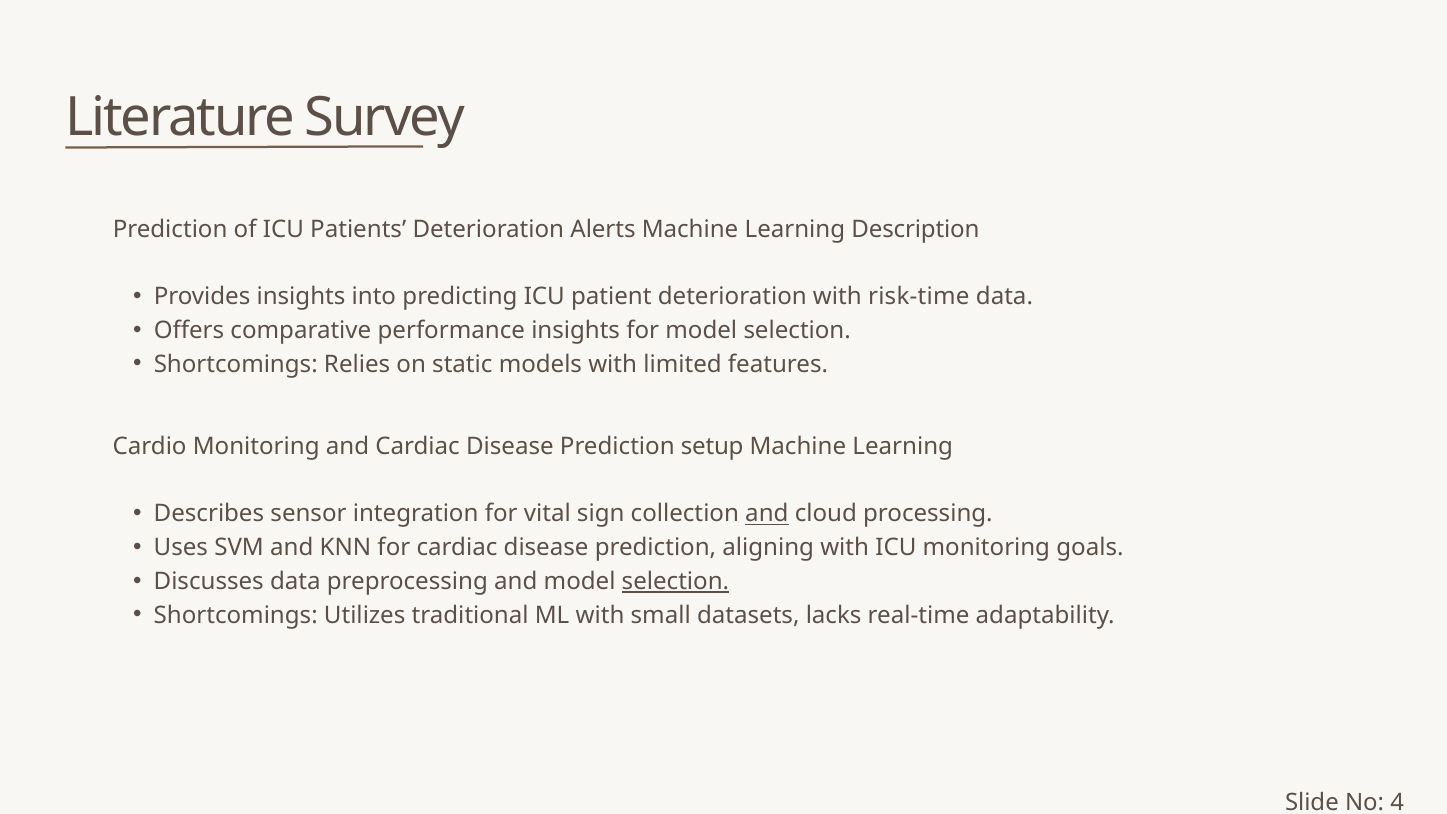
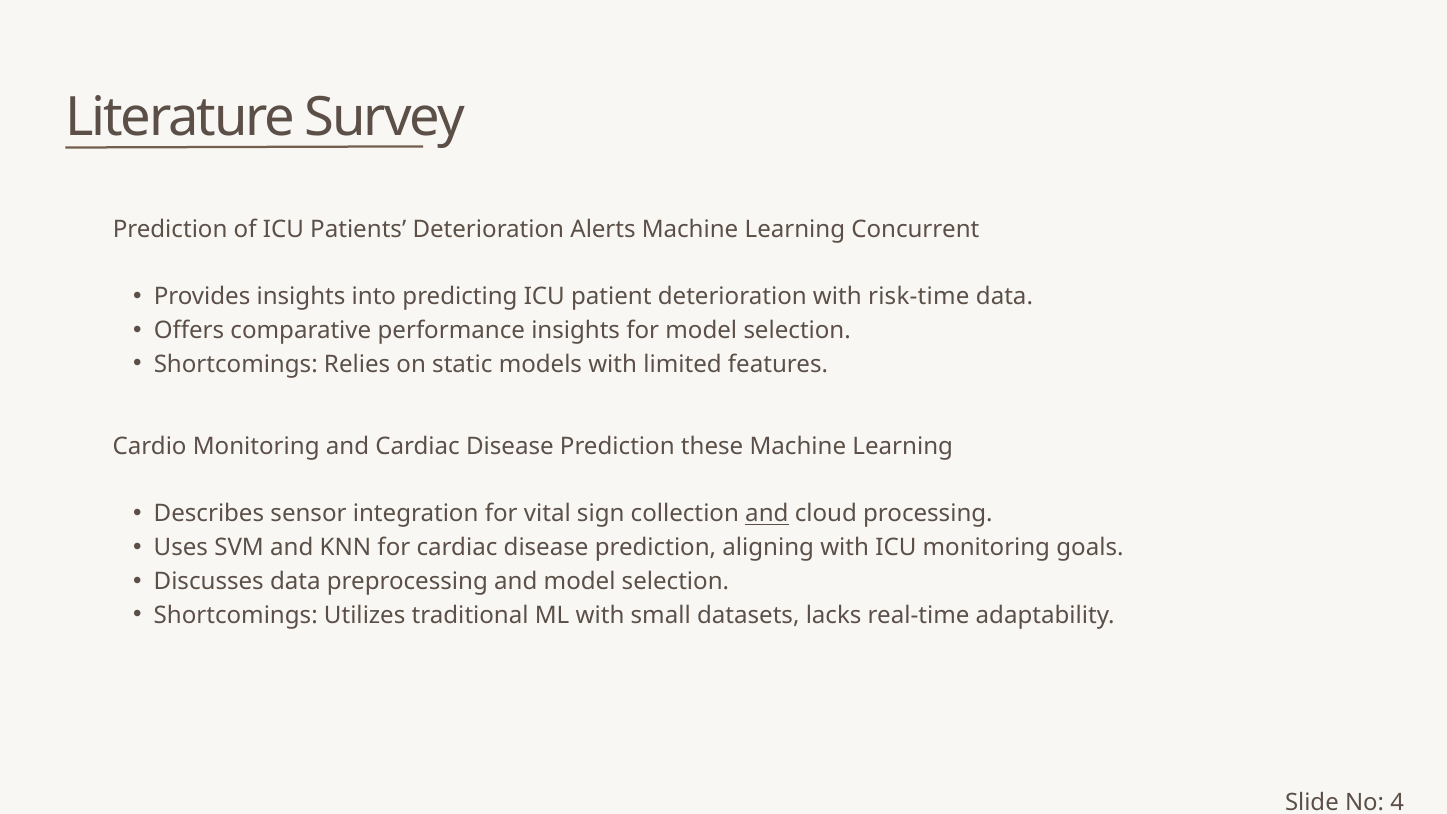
Description: Description -> Concurrent (915, 229)
setup: setup -> these (712, 446)
selection underline: present -> none (675, 581)
